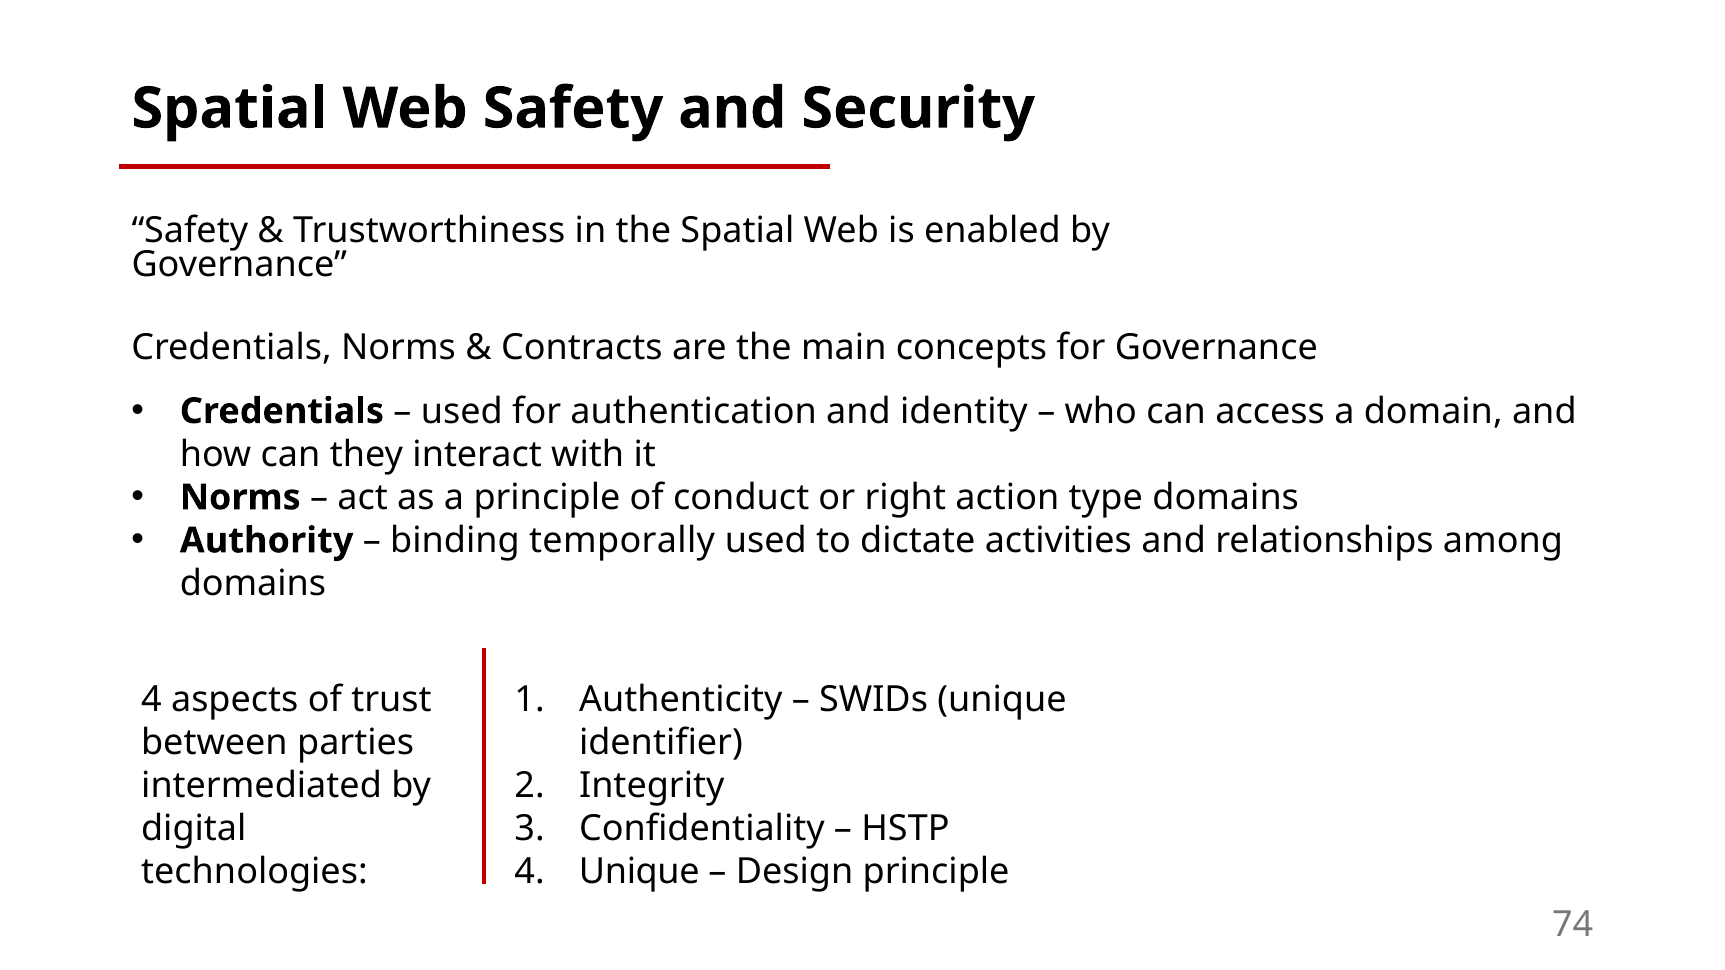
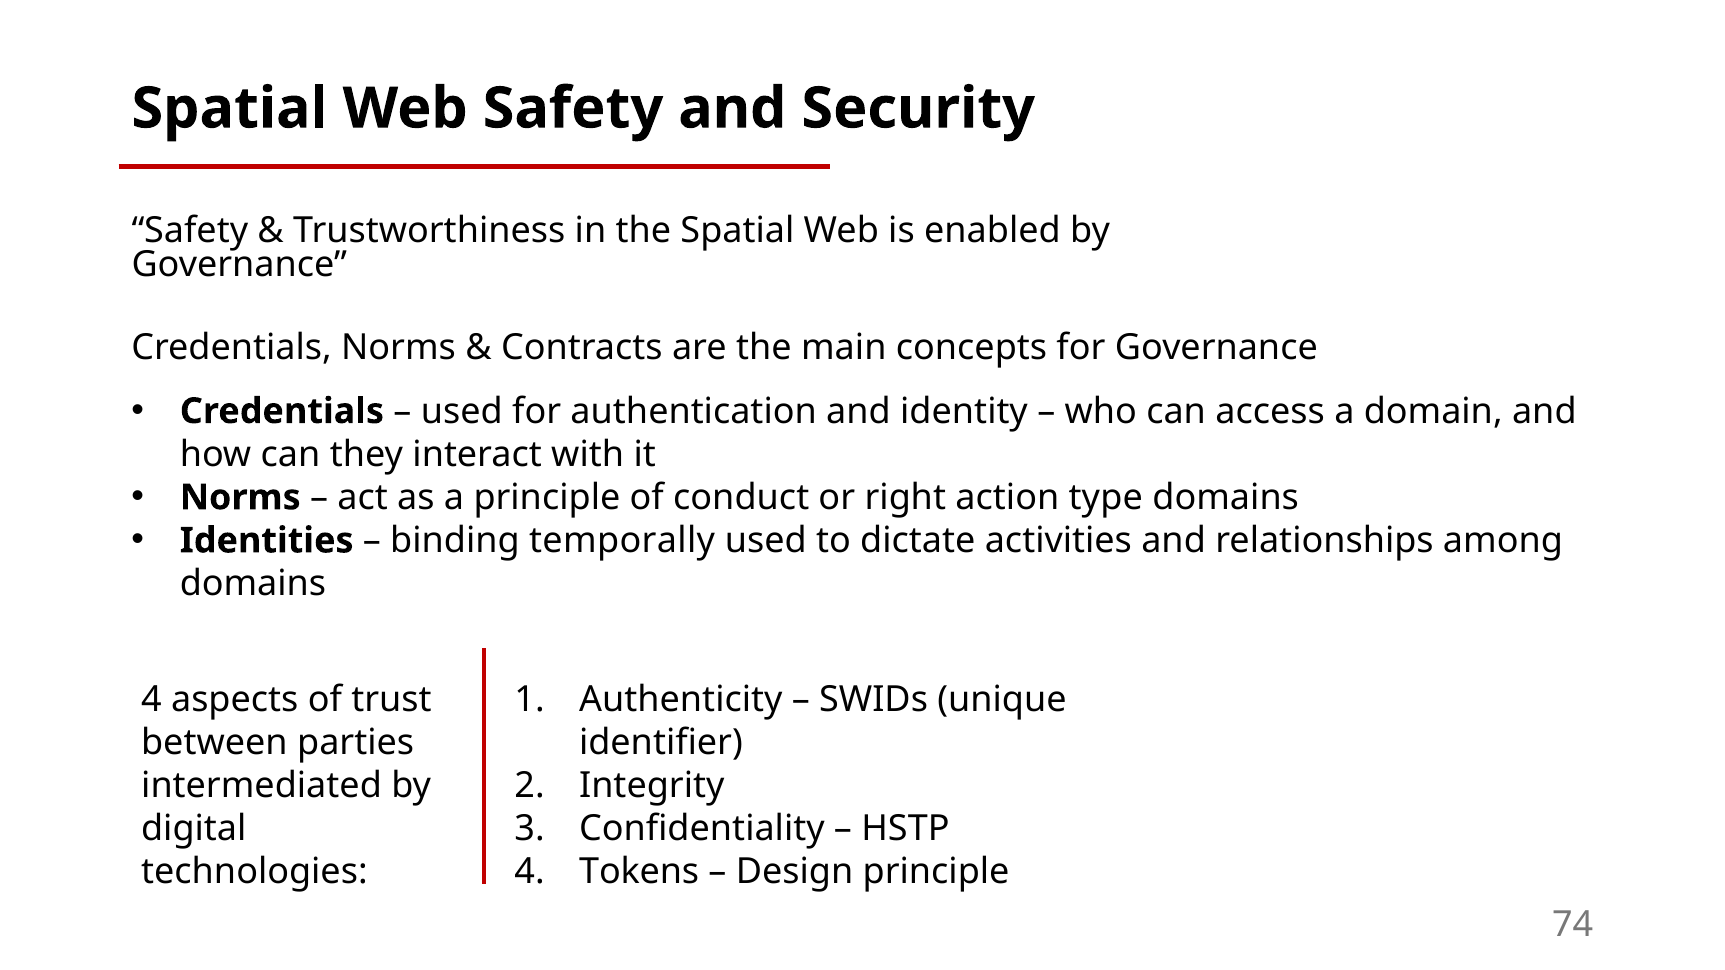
Authority: Authority -> Identities (267, 541)
4 Unique: Unique -> Tokens (639, 872)
